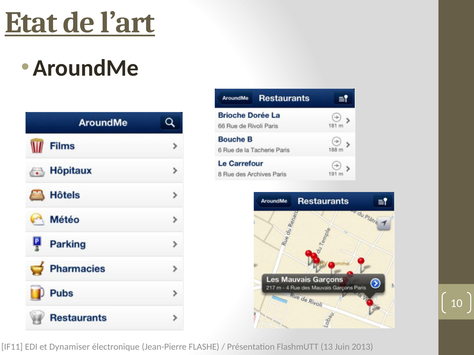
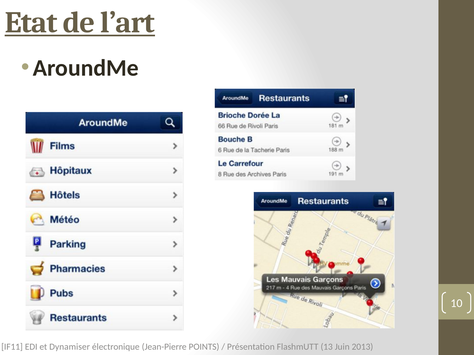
FLASHE: FLASHE -> POINTS (204, 347)
